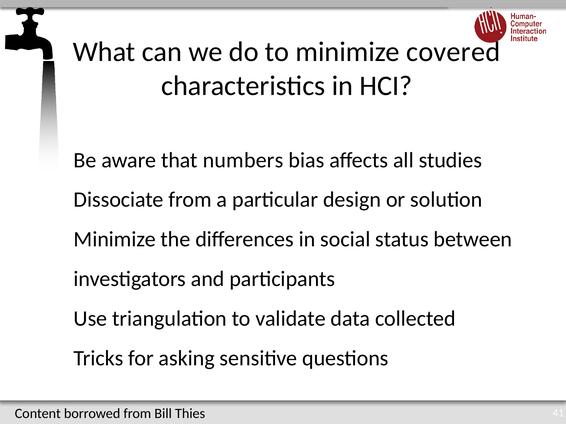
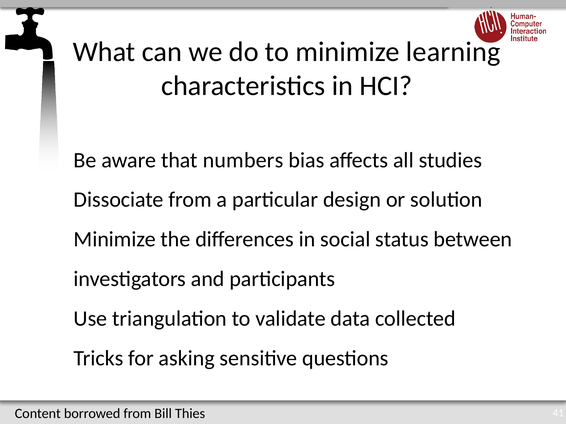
covered: covered -> learning (453, 52)
